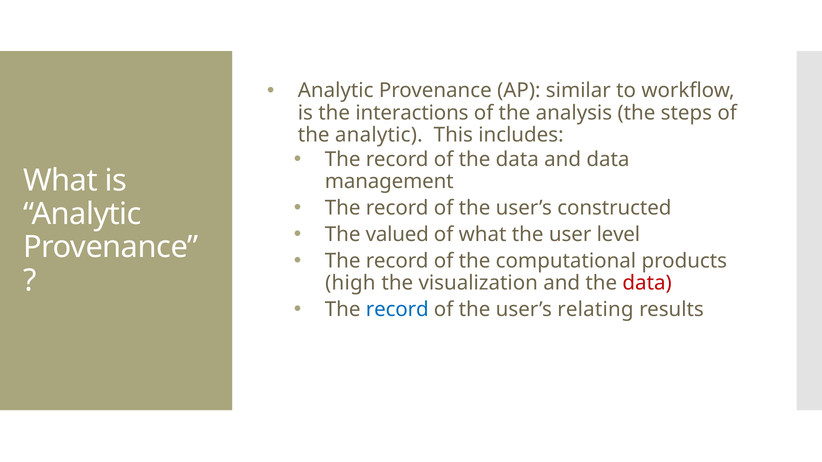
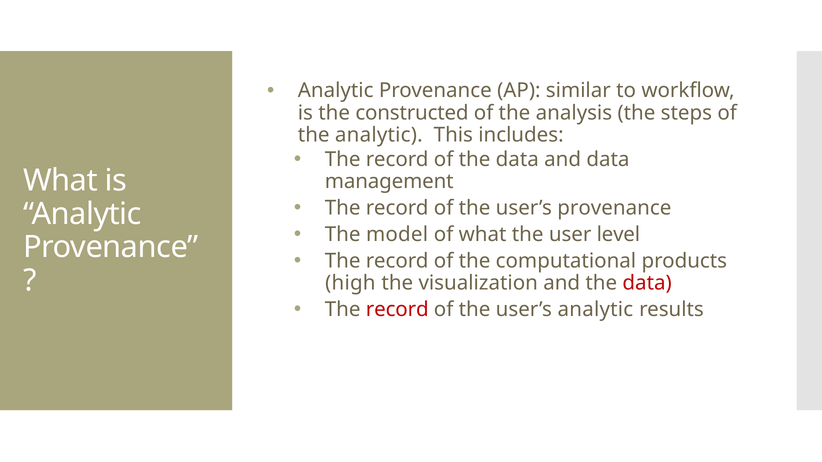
interactions: interactions -> constructed (412, 113)
user’s constructed: constructed -> provenance (614, 208)
valued: valued -> model (397, 235)
record colour: blue -> red (397, 310)
user’s relating: relating -> analytic (595, 310)
